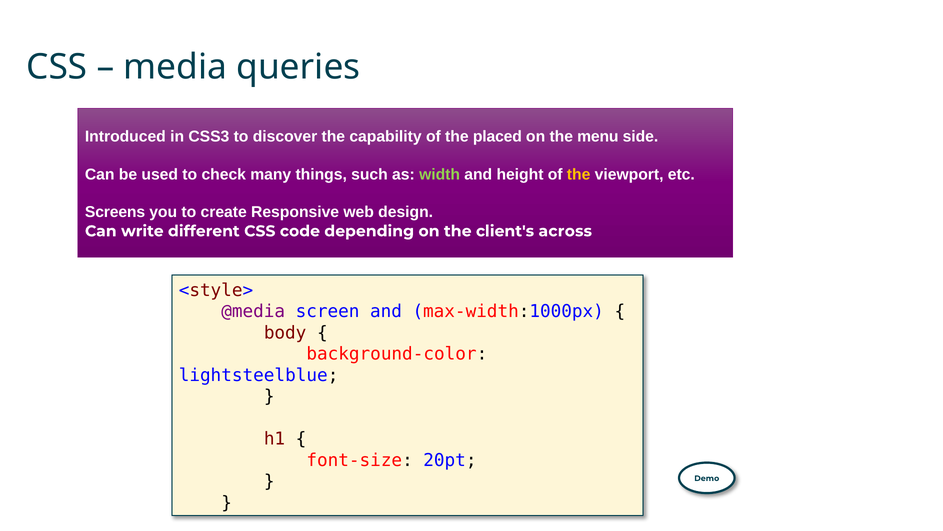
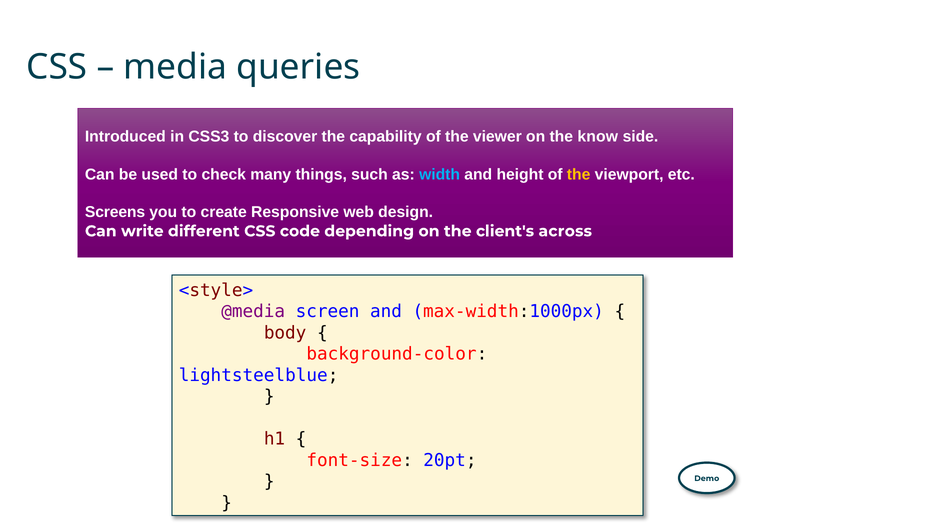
placed: placed -> viewer (497, 137)
menu: menu -> know (598, 137)
width colour: light green -> light blue (440, 174)
